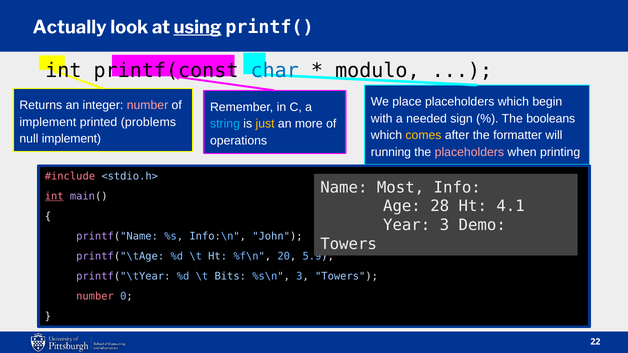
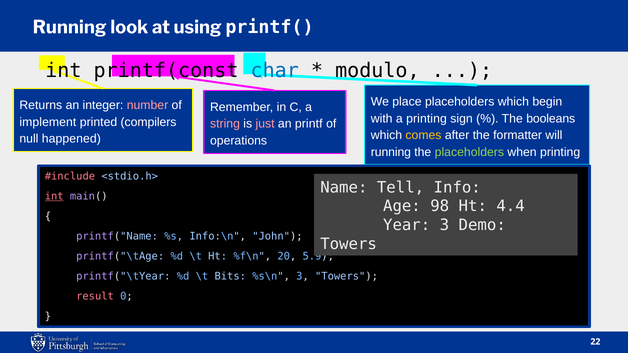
Actually: Actually -> Running (70, 27)
using underline: present -> none (198, 27)
a needed: needed -> printing (427, 119)
problems: problems -> compilers (149, 122)
string colour: light blue -> pink (225, 124)
just colour: yellow -> pink (265, 124)
more: more -> printf (309, 124)
null implement: implement -> happened (71, 139)
placeholders colour: pink -> light green (469, 152)
Most: Most -> Tell (401, 188)
28: 28 -> 98 (440, 206)
4.1: 4.1 -> 4.4 (511, 206)
number: number -> result (95, 296)
